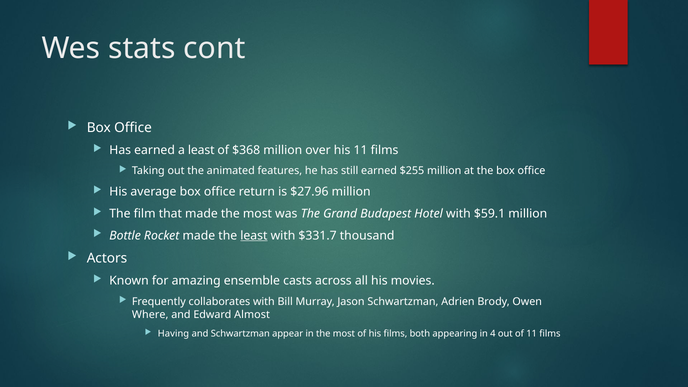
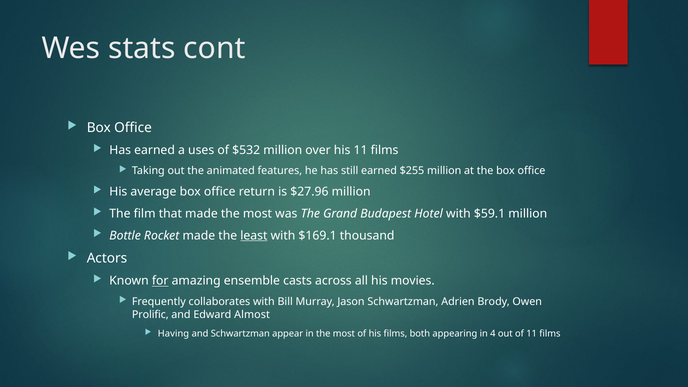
a least: least -> uses (201, 150)
$368: $368 -> $532 (246, 150)
$331.7: $331.7 -> $169.1 (318, 236)
for underline: none -> present (160, 281)
Where: Where -> Prolific (150, 315)
